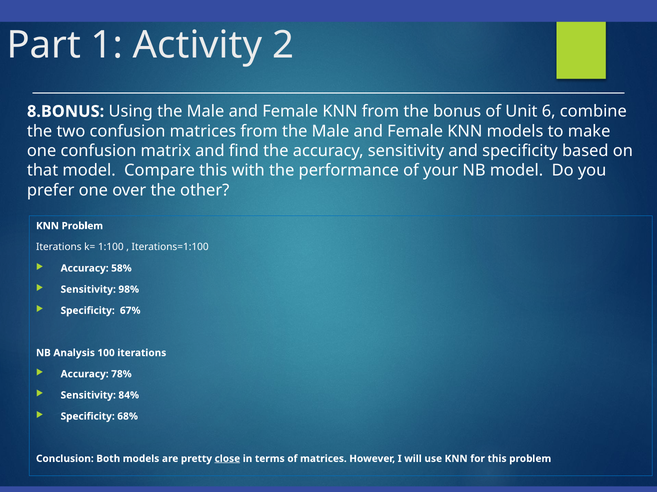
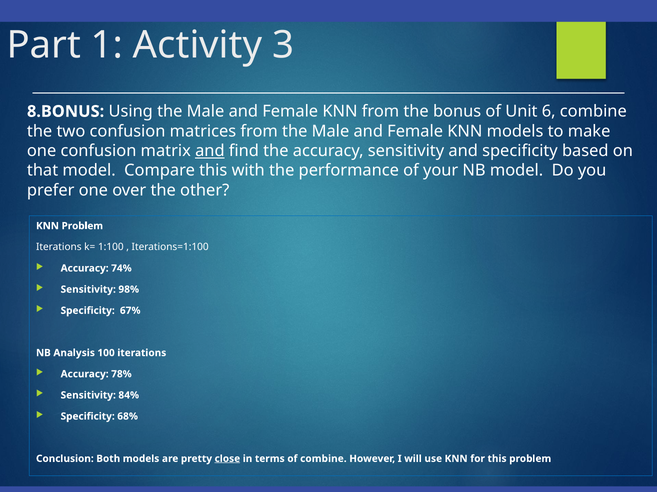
2: 2 -> 3 (283, 45)
and underline: none -> present (210, 151)
58%: 58% -> 74% (121, 269)
of matrices: matrices -> combine (323, 459)
